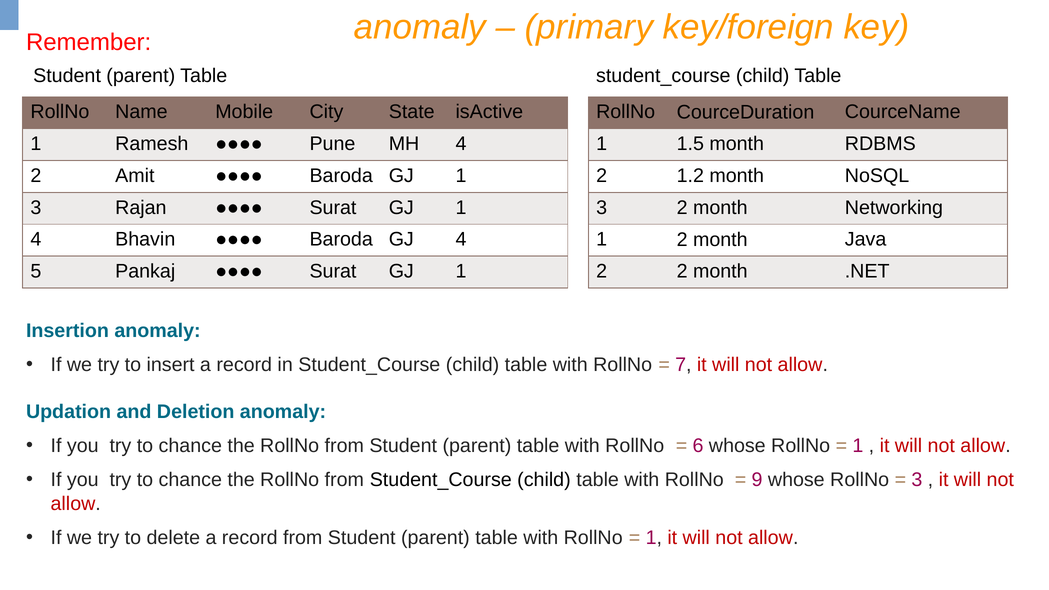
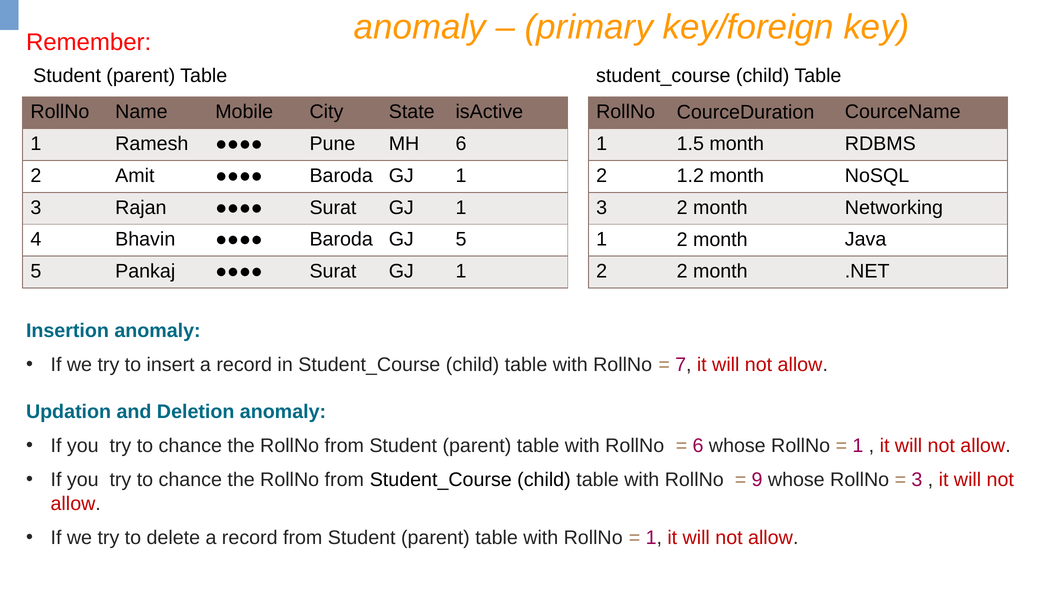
MH 4: 4 -> 6 (461, 144)
GJ 4: 4 -> 5 (461, 240)
